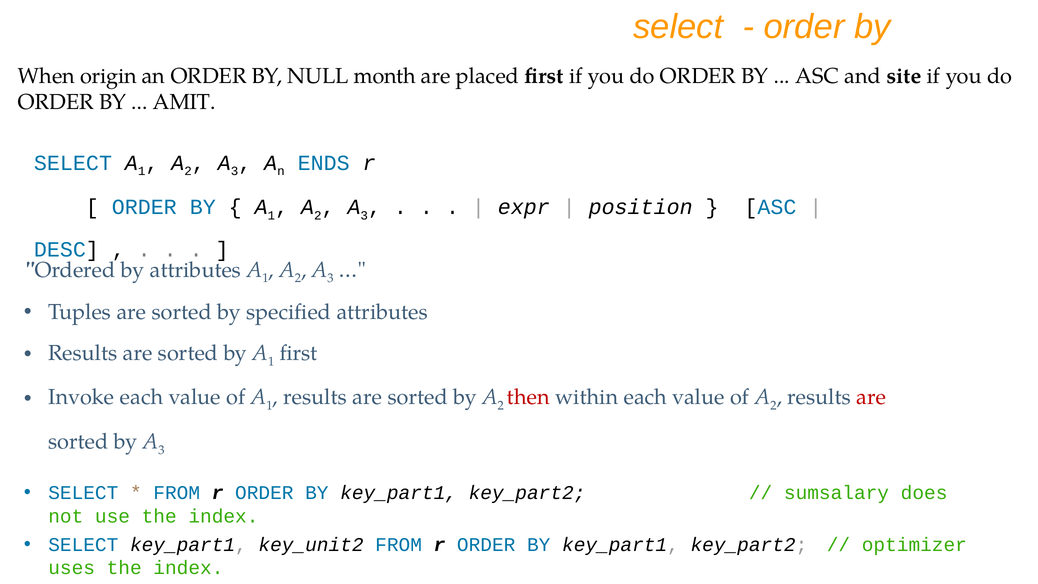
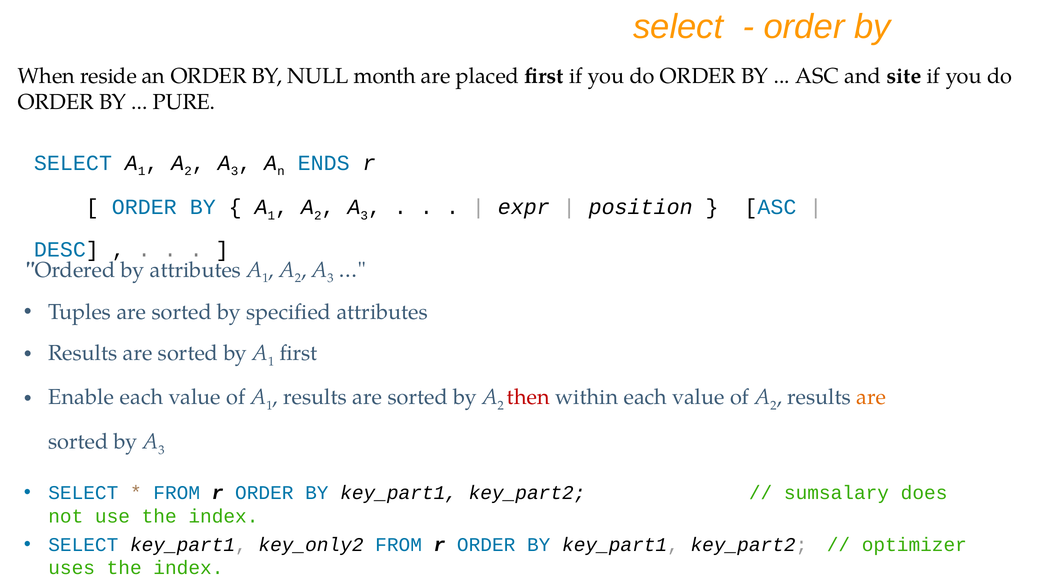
origin: origin -> reside (108, 76)
AMIT: AMIT -> PURE (184, 102)
Invoke: Invoke -> Enable (81, 397)
are colour: red -> orange (871, 397)
key_unit2: key_unit2 -> key_only2 (311, 545)
